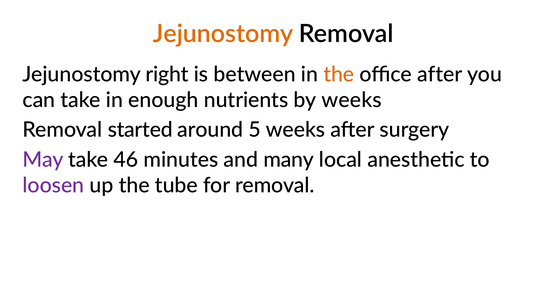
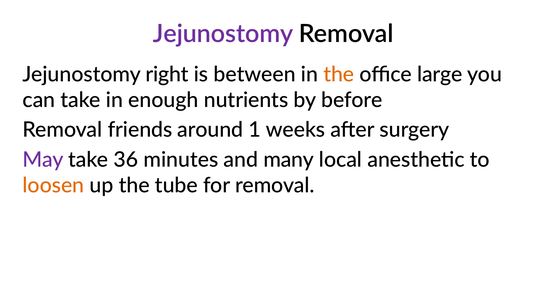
Jejunostomy colour: orange -> purple (223, 34)
office after: after -> large (440, 75)
by weeks: weeks -> before (352, 100)
started: started -> friends (140, 130)
5: 5 -> 1 (255, 130)
46: 46 -> 36 (126, 160)
loosen colour: purple -> orange (53, 185)
